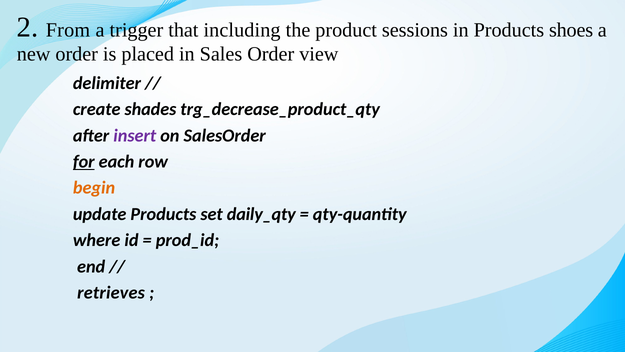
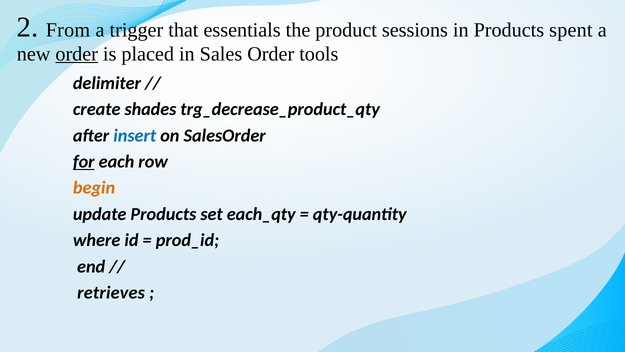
including: including -> essentials (242, 30)
shoes: shoes -> spent (571, 30)
order underline: none -> present (77, 54)
view: view -> tools (319, 54)
insert colour: purple -> blue (135, 135)
daily_qty: daily_qty -> each_qty (261, 214)
